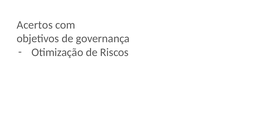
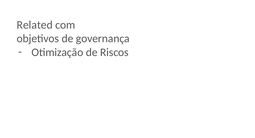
Acertos: Acertos -> Related (35, 25)
